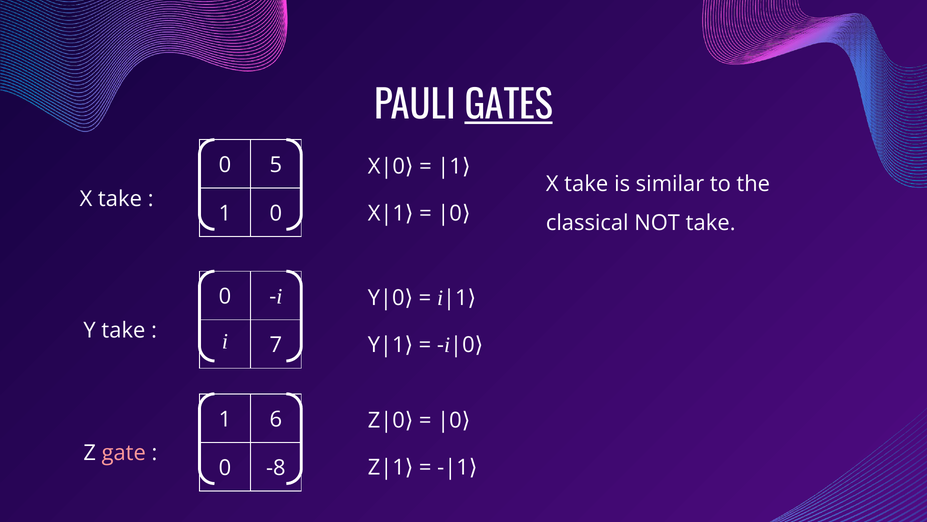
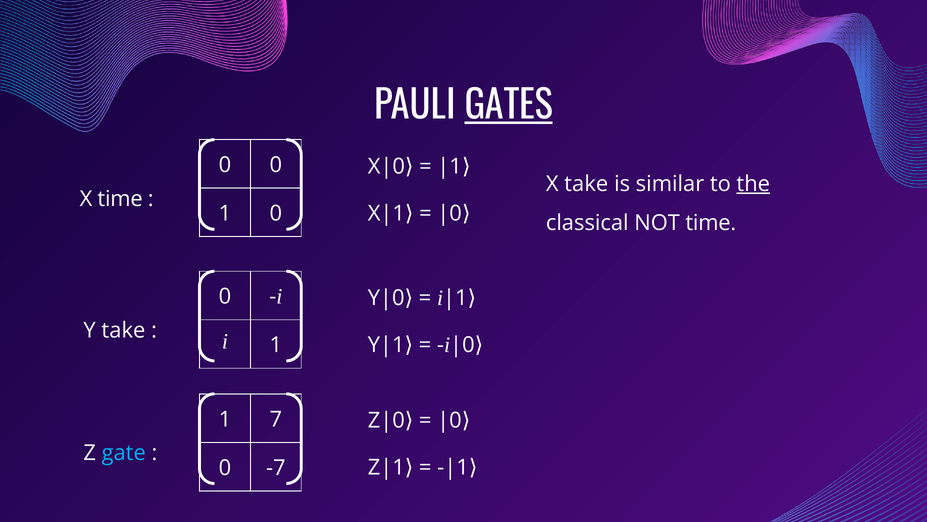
0 5: 5 -> 0 (276, 165)
the underline: none -> present (753, 184)
take: take -> time (120, 199)
NOT take: take -> time (711, 223)
i 7: 7 -> 1 (276, 345)
6: 6 -> 7 (276, 419)
gate colour: pink -> light blue (124, 453)
-8: -8 -> -7 (276, 467)
